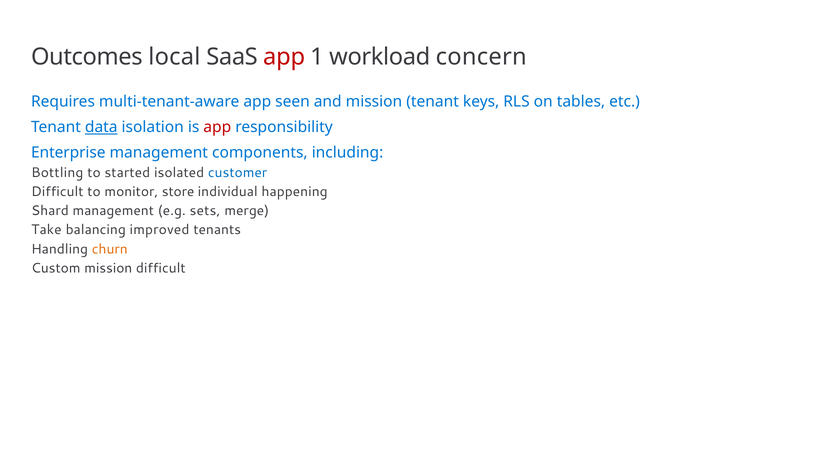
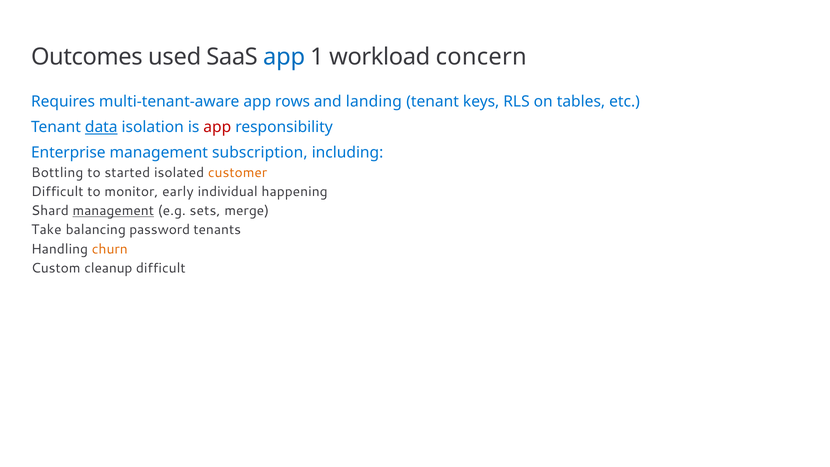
local: local -> used (175, 57)
app colour: red -> blue (284, 57)
seen: seen -> rows (293, 102)
and mission: mission -> landing (374, 102)
components: components -> subscription (260, 153)
customer colour: blue -> orange (238, 173)
store: store -> early (178, 192)
management underline: none -> present (113, 211)
improved: improved -> password (160, 230)
Custom mission: mission -> cleanup (108, 268)
